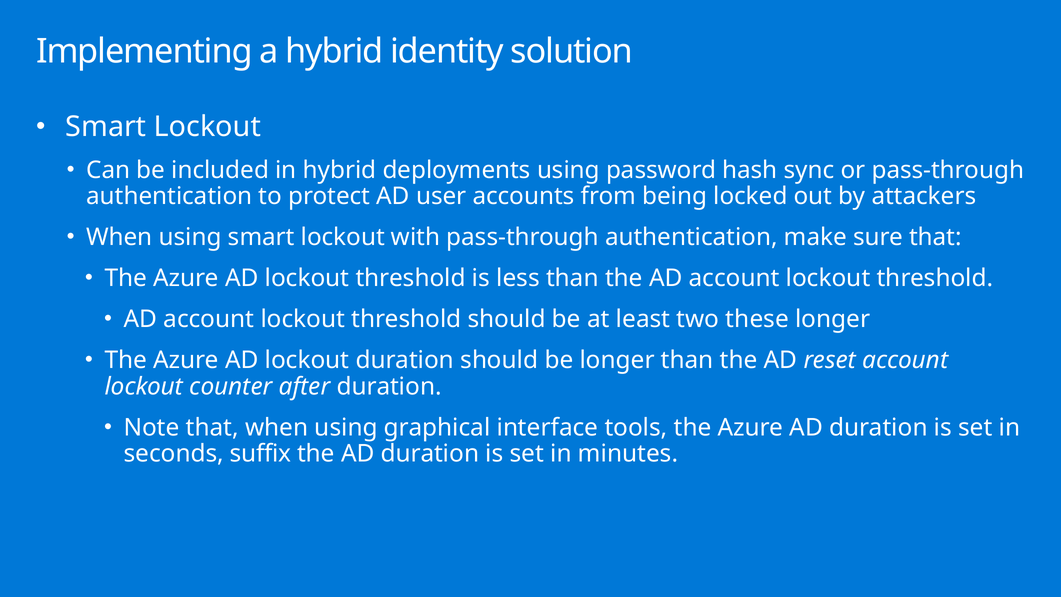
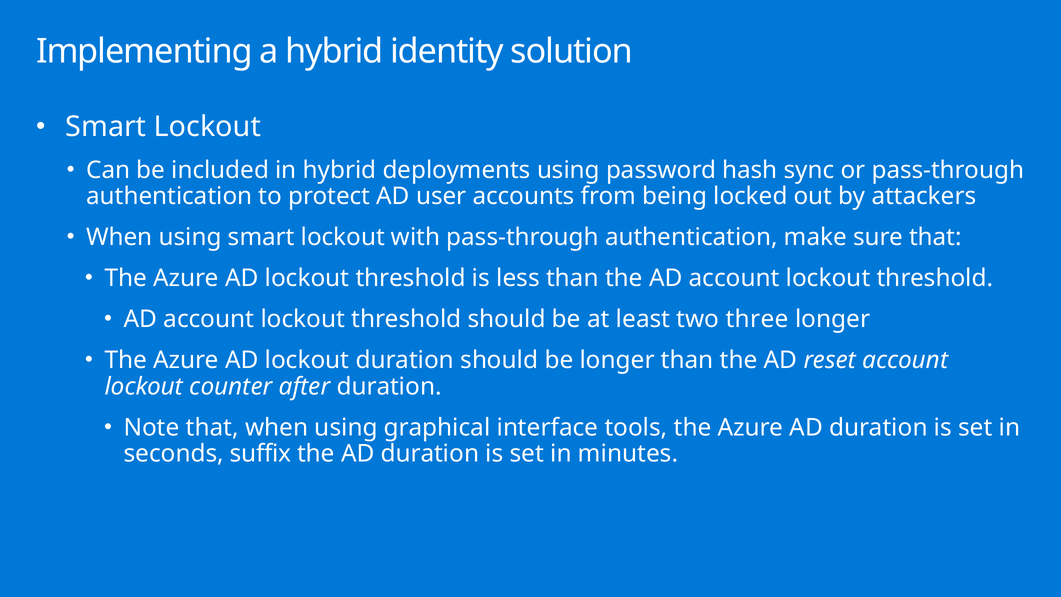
these: these -> three (757, 319)
